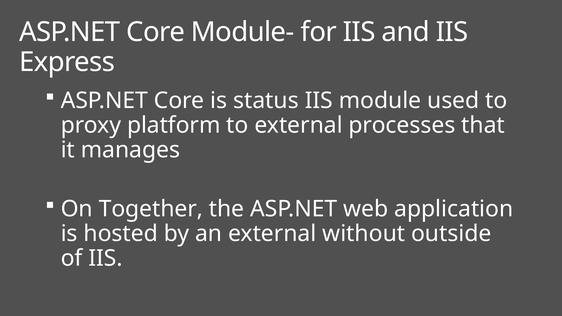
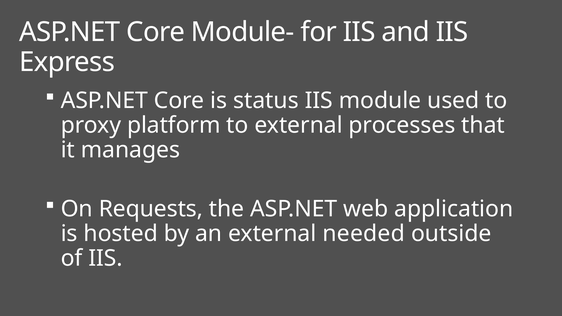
Together: Together -> Requests (151, 209)
without: without -> needed (364, 234)
